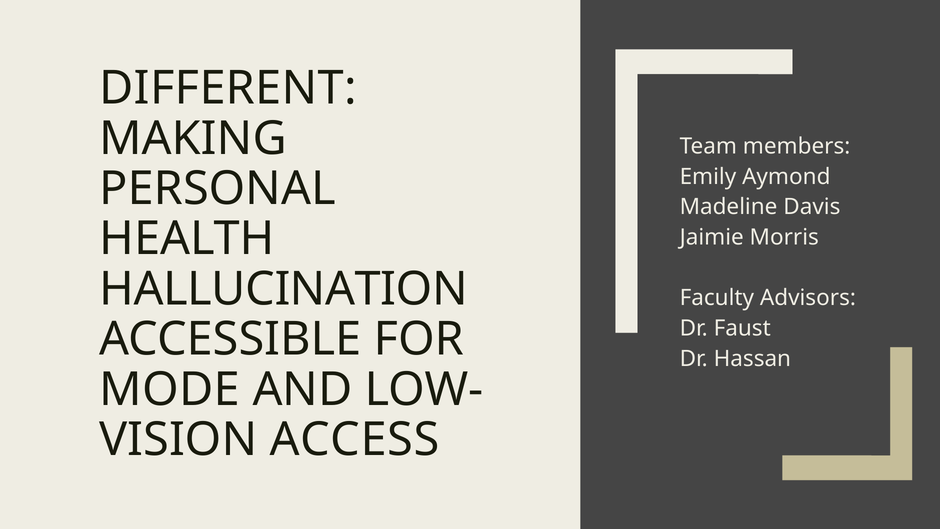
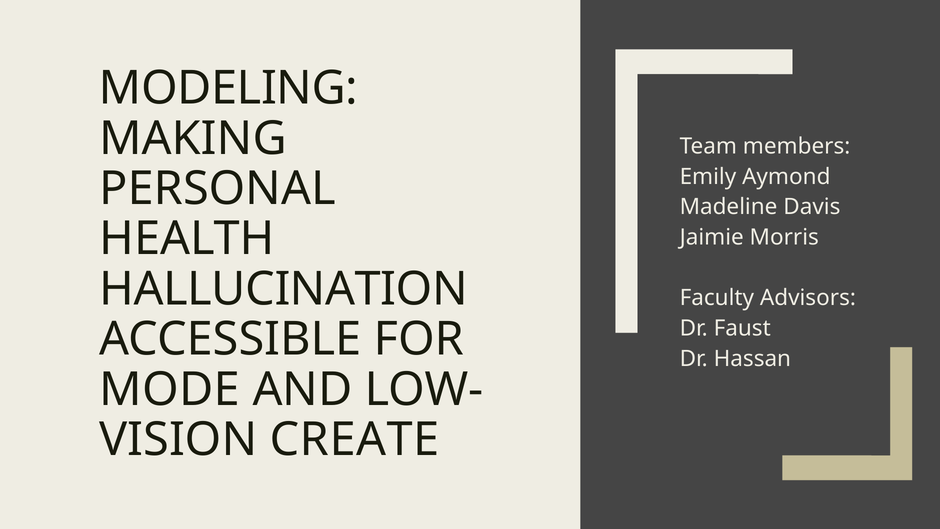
DIFFERENT: DIFFERENT -> MODELING (229, 88)
ACCESS: ACCESS -> CREATE (355, 440)
